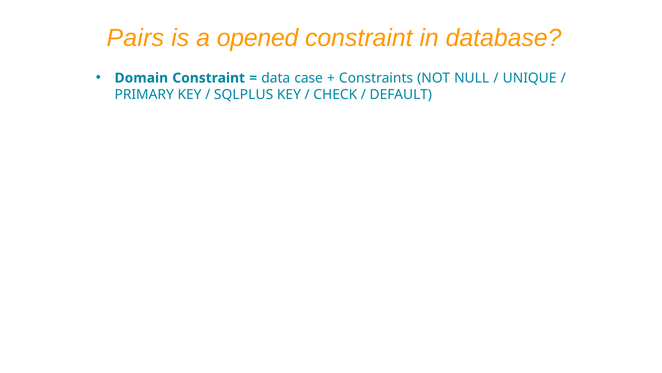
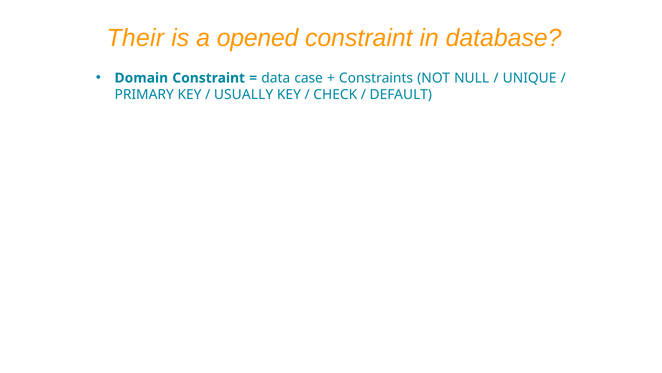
Pairs: Pairs -> Their (135, 38)
SQLPLUS: SQLPLUS -> USUALLY (244, 94)
